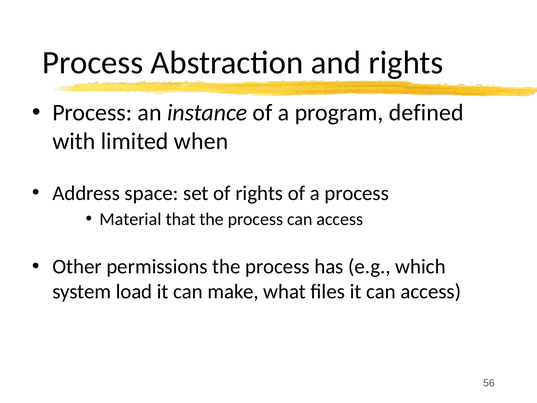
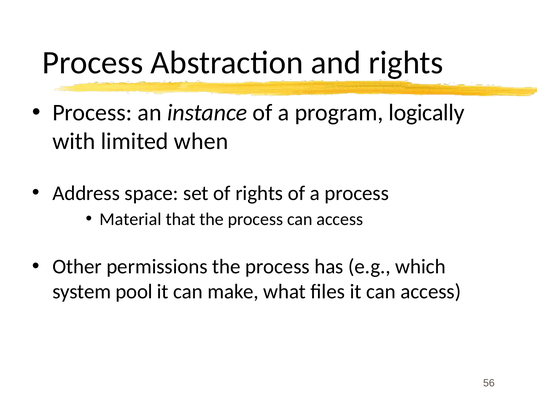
defined: defined -> logically (427, 113)
load: load -> pool (134, 292)
